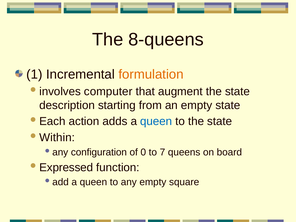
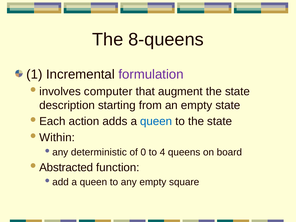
formulation colour: orange -> purple (151, 74)
configuration: configuration -> deterministic (99, 152)
7: 7 -> 4 (162, 152)
Expressed: Expressed -> Abstracted (66, 167)
